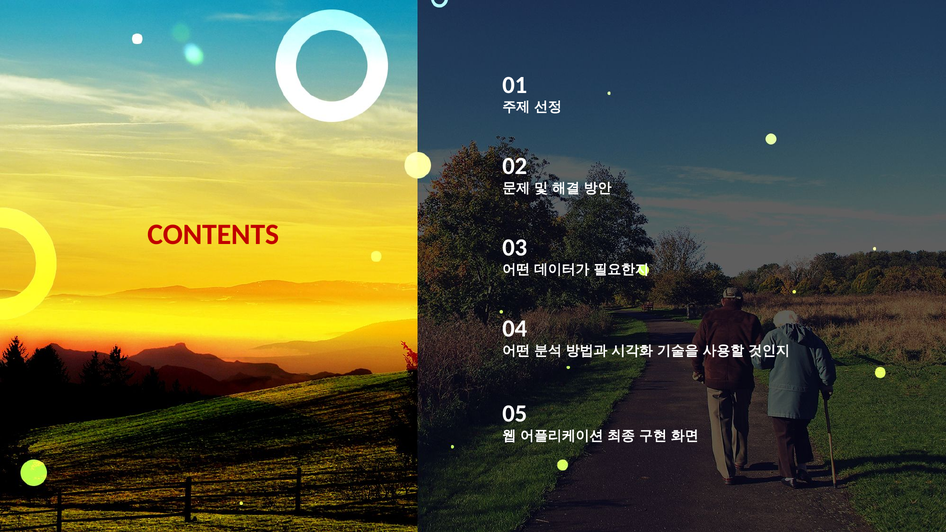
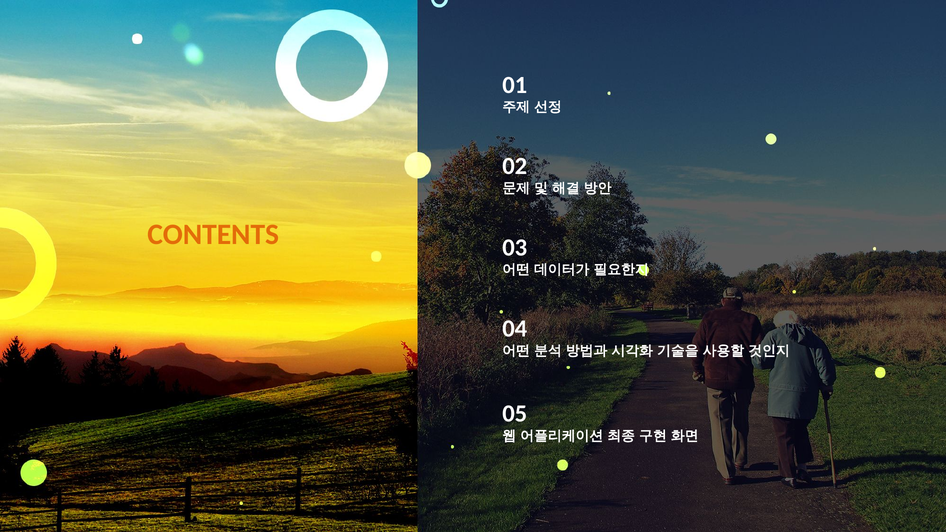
CONTENTS colour: red -> orange (213, 234)
